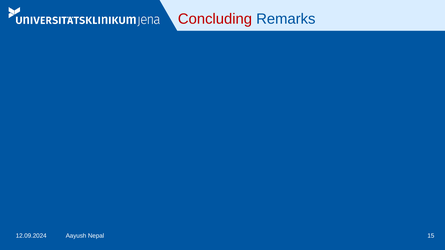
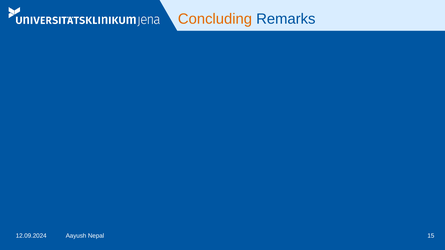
Concluding colour: red -> orange (215, 19)
